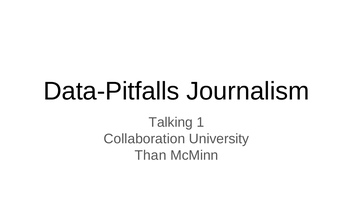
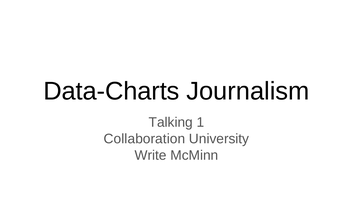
Data-Pitfalls: Data-Pitfalls -> Data-Charts (111, 91)
Than: Than -> Write (151, 155)
